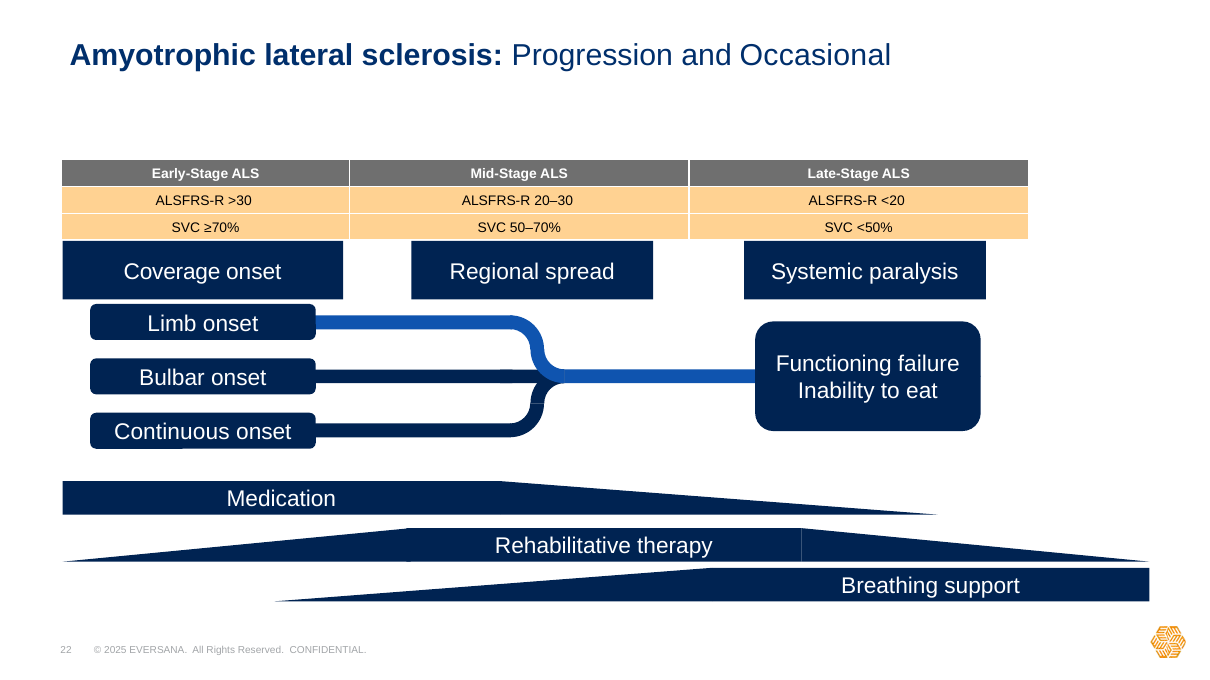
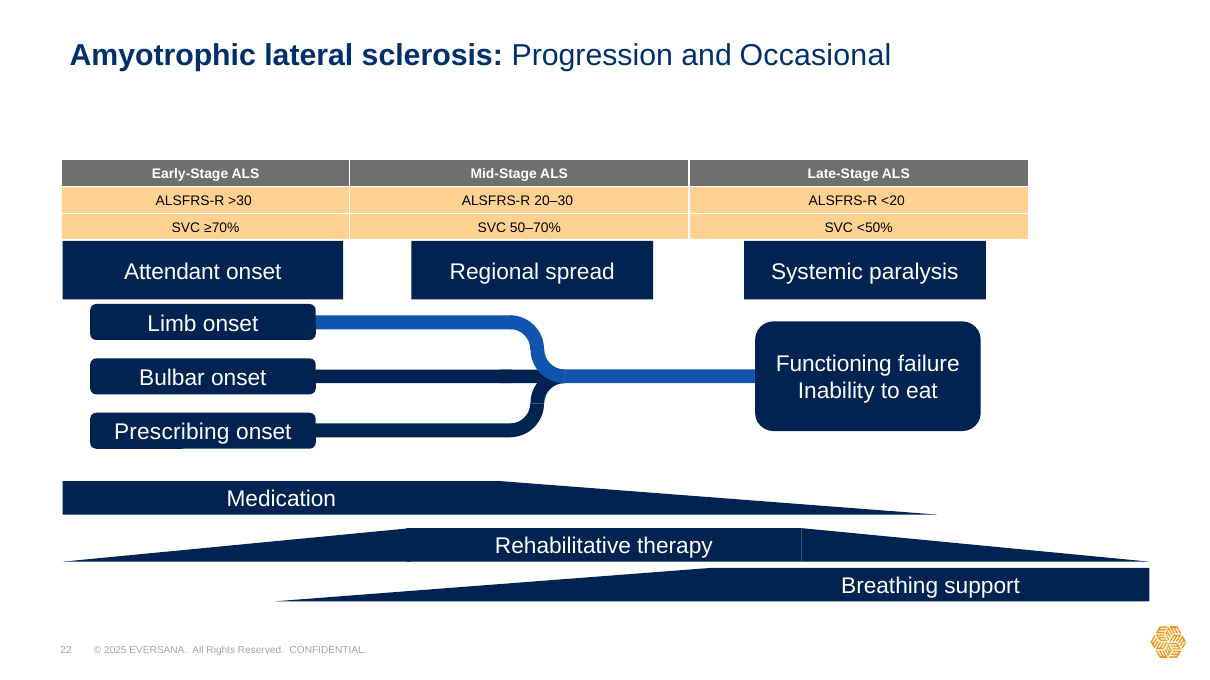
Coverage: Coverage -> Attendant (172, 272)
Continuous: Continuous -> Prescribing (172, 433)
